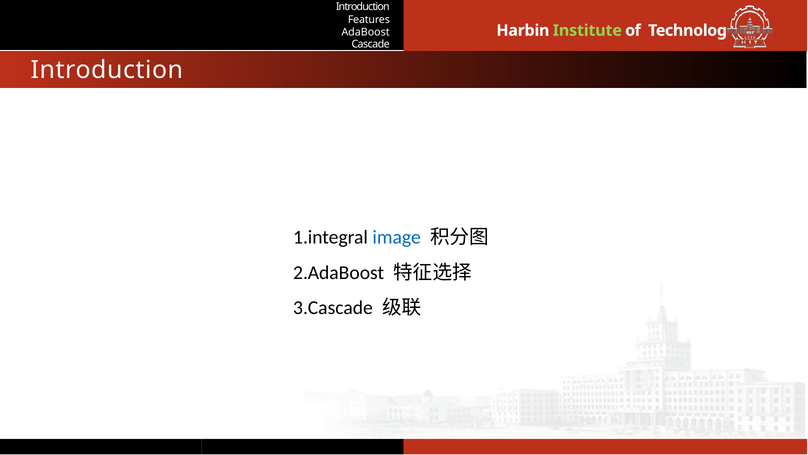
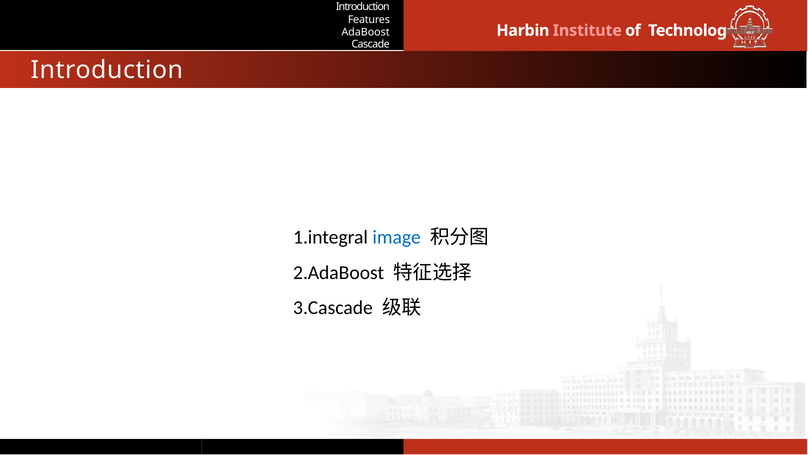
Institute colour: light green -> pink (587, 30)
